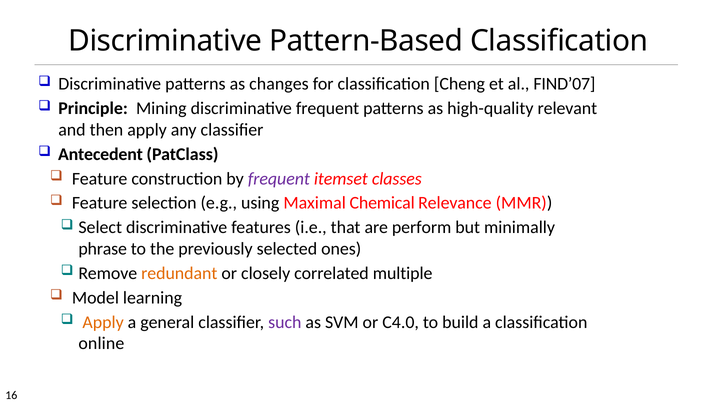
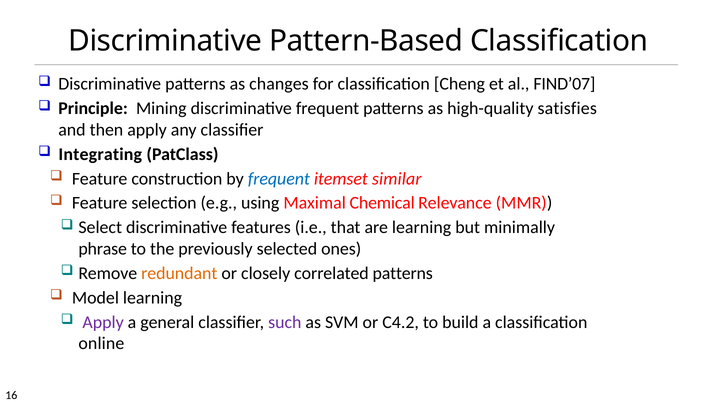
relevant: relevant -> satisfies (567, 108)
Antecedent: Antecedent -> Integrating (100, 154)
frequent colour: purple -> blue (279, 179)
classes: classes -> similar (397, 179)
are perform: perform -> learning (422, 228)
correlated multiple: multiple -> patterns (403, 273)
Apply colour: orange -> purple (103, 322)
C4.0: C4.0 -> C4.2 (401, 322)
